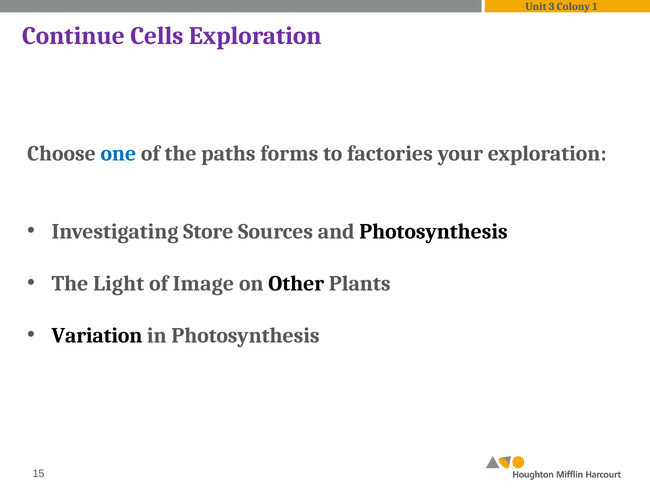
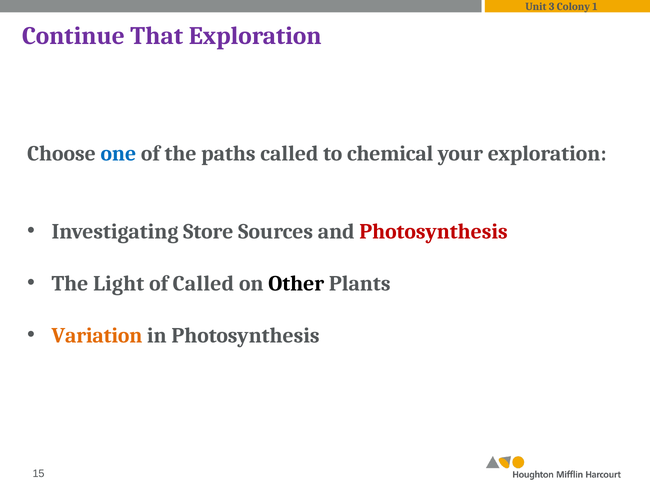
Cells: Cells -> That (157, 36)
paths forms: forms -> called (289, 153)
factories: factories -> chemical (390, 153)
Photosynthesis colour: black -> red (434, 231)
of Image: Image -> Called (203, 283)
Variation colour: black -> orange (97, 335)
